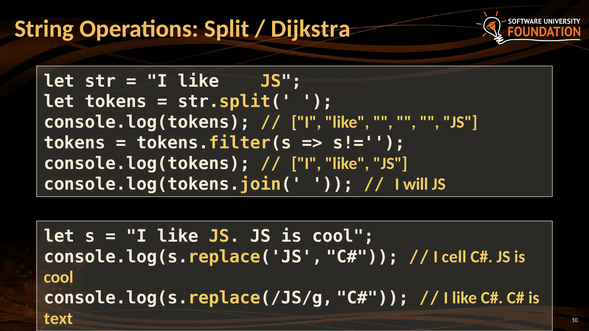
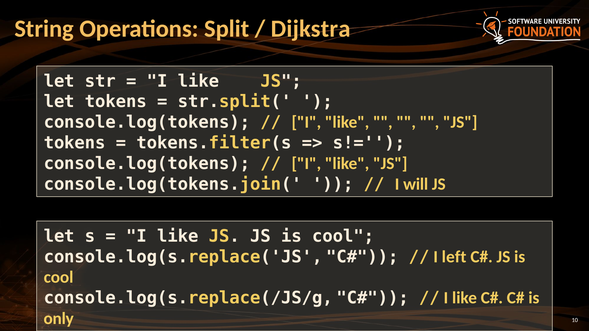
cell: cell -> left (454, 257)
text: text -> only (59, 319)
